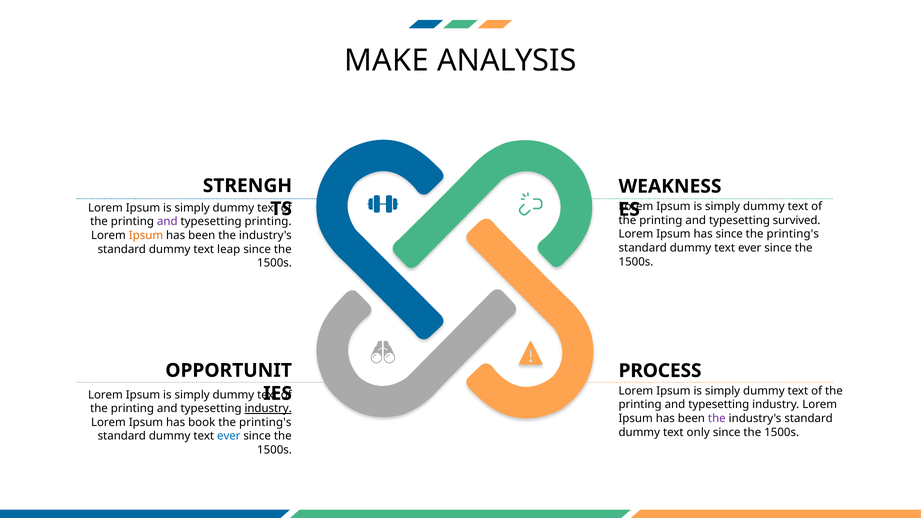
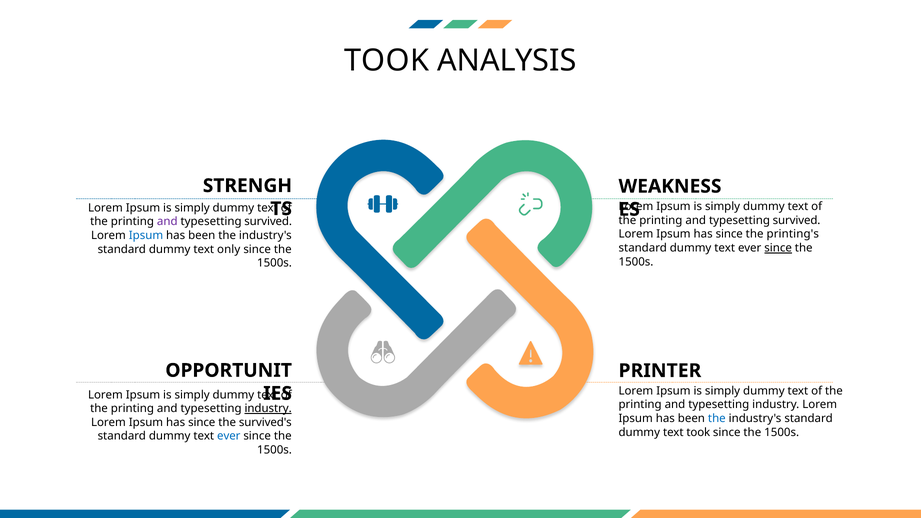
MAKE: MAKE -> TOOK (387, 60)
printing: printing -> survived (268, 222)
Ipsum colour: orange -> blue (146, 235)
since underline: none -> present (778, 248)
leap: leap -> only (229, 249)
PROCESS: PROCESS -> PRINTER (660, 371)
the colour: purple -> blue (717, 419)
book: book -> since (202, 422)
printing's: printing's -> survived's (265, 422)
text only: only -> took (698, 432)
